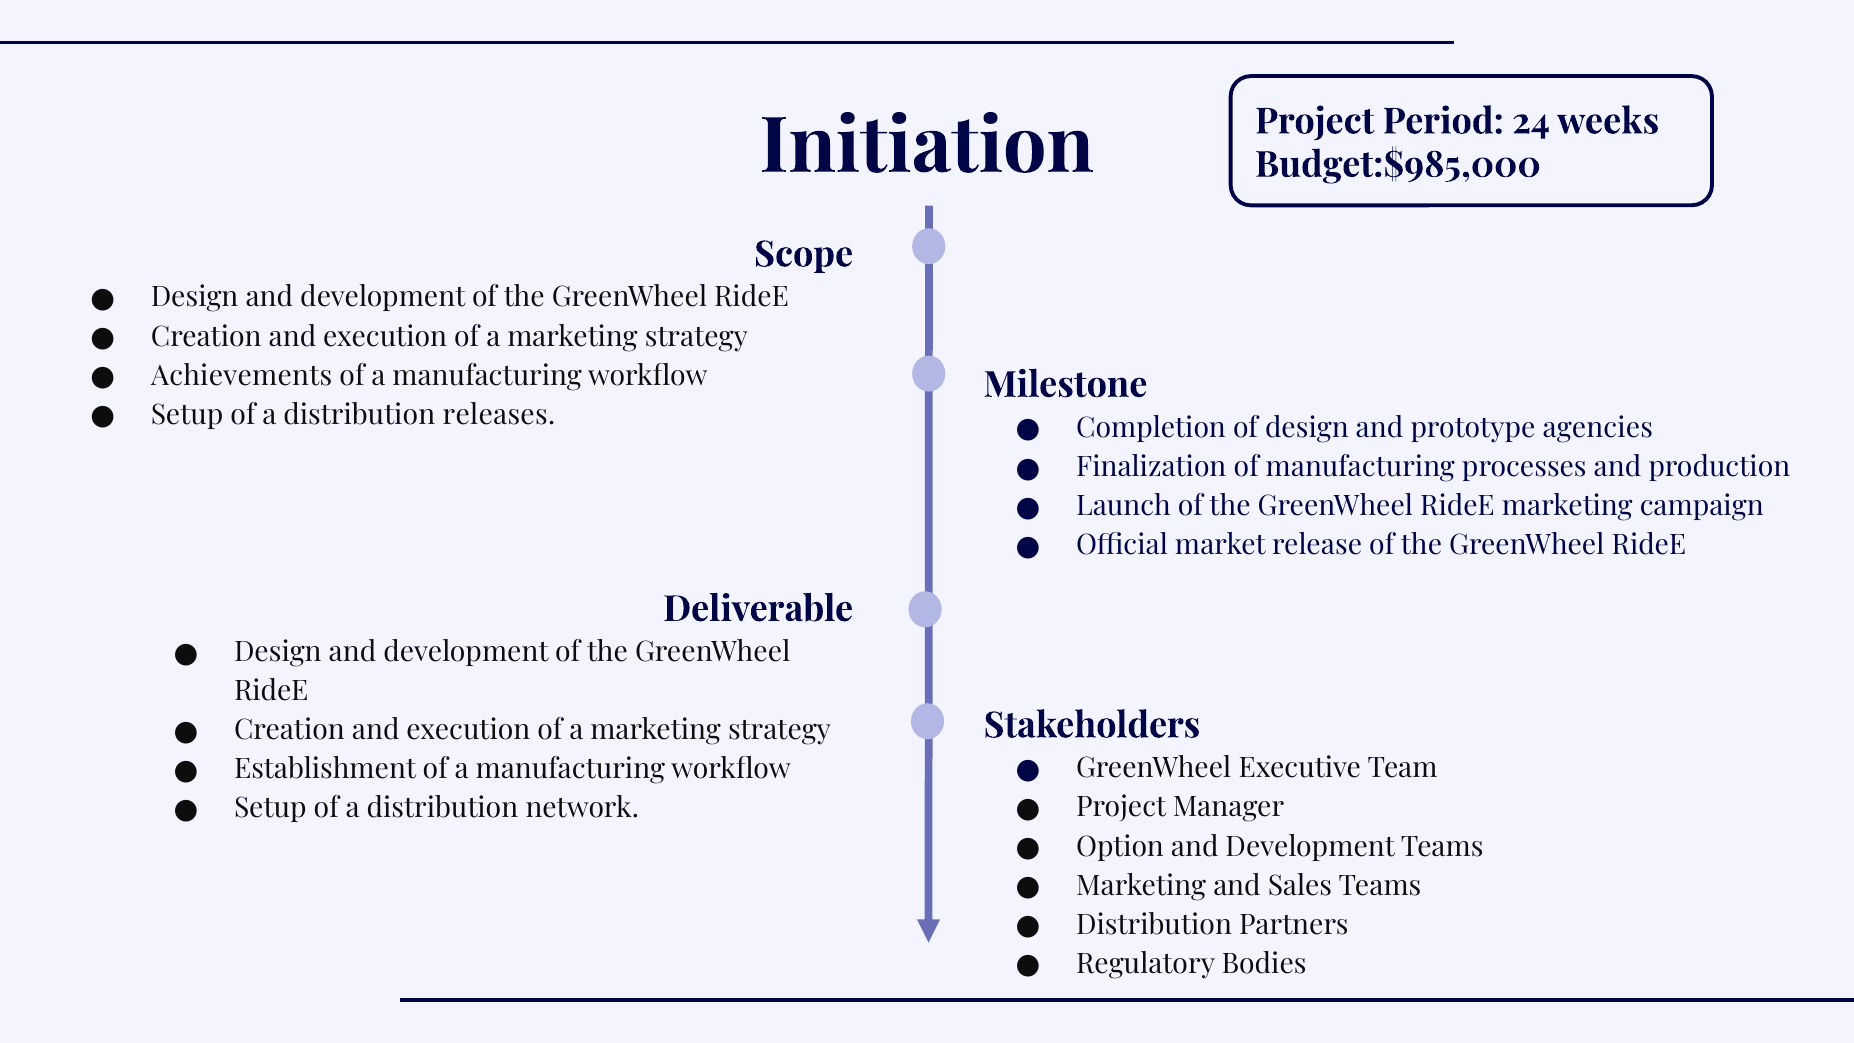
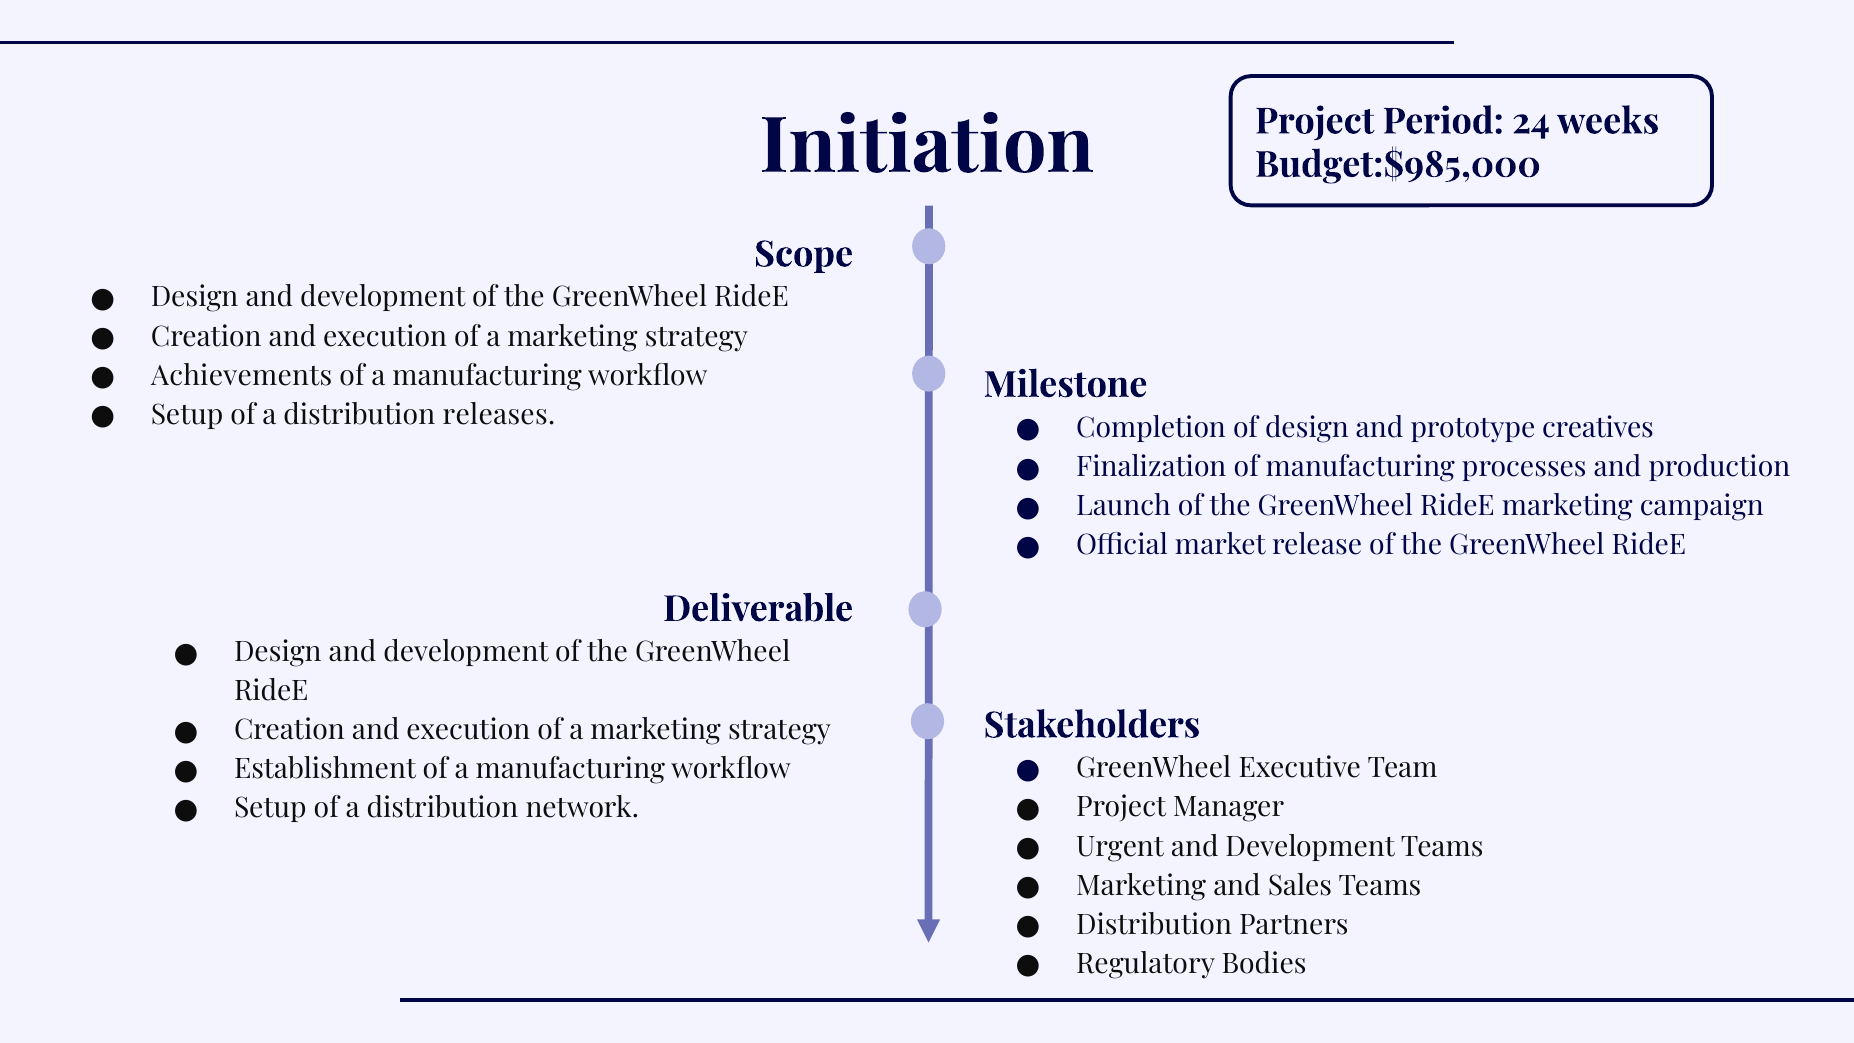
agencies: agencies -> creatives (1598, 428)
Option: Option -> Urgent (1120, 847)
